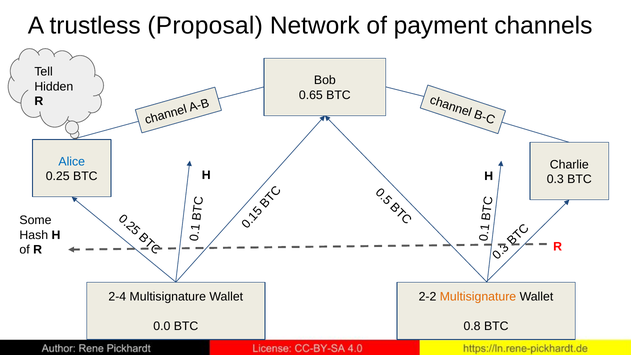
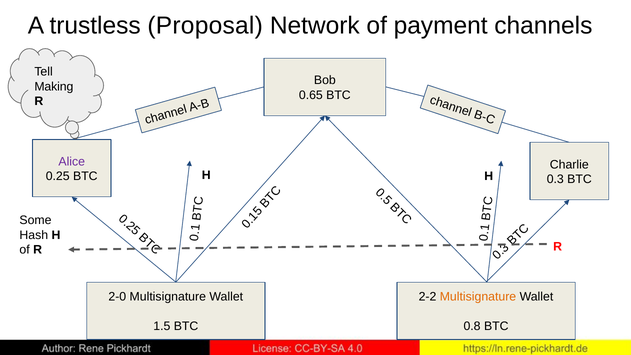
Hidden: Hidden -> Making (54, 87)
Alice colour: blue -> purple (72, 162)
2-4: 2-4 -> 2-0 (117, 297)
0.0: 0.0 -> 1.5 (162, 326)
